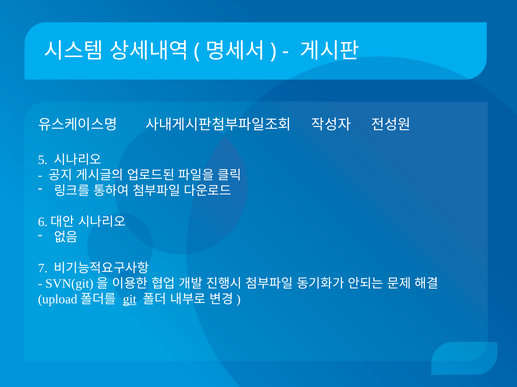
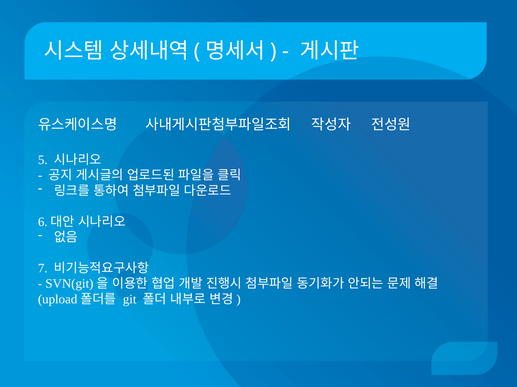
git underline: present -> none (130, 300)
